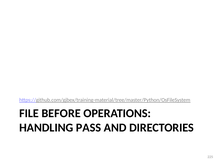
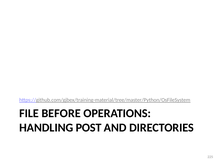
PASS: PASS -> POST (89, 128)
